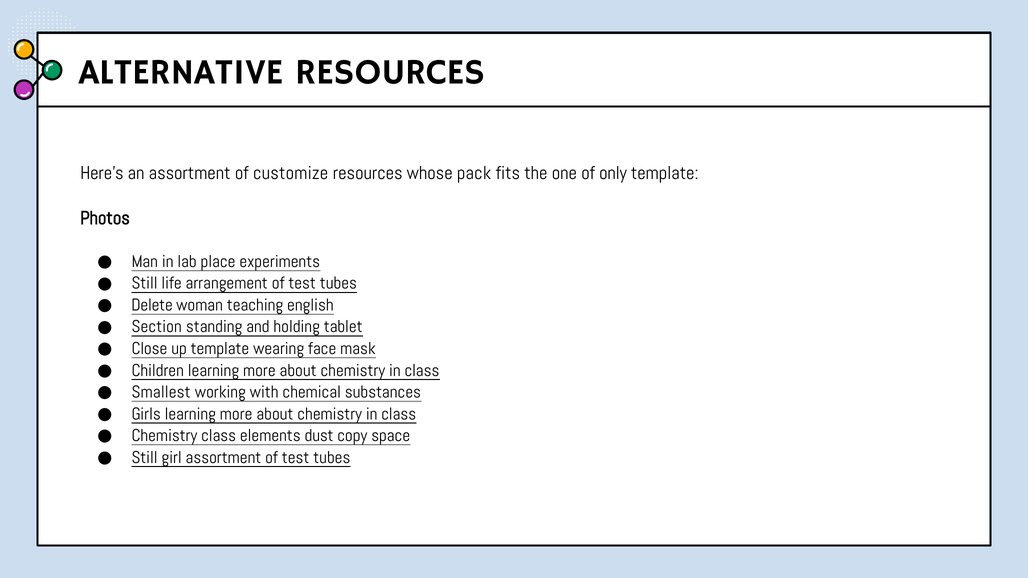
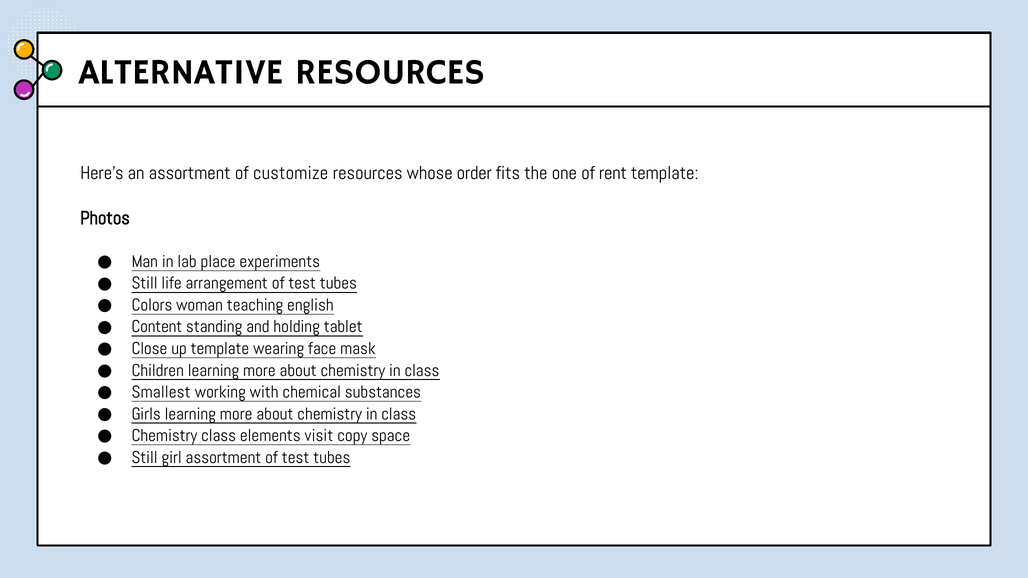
pack: pack -> order (474, 173)
only: only -> rent (613, 173)
Delete: Delete -> Colors (152, 305)
Section: Section -> Content (157, 327)
dust: dust -> visit (319, 436)
